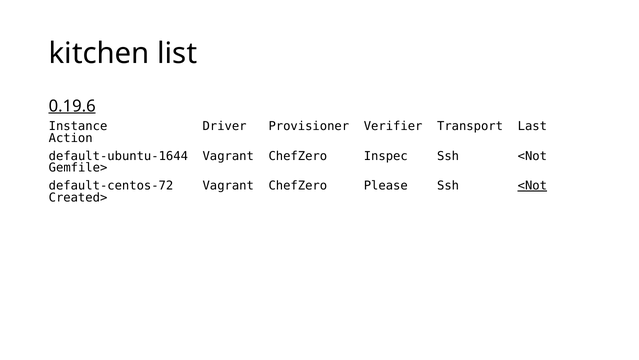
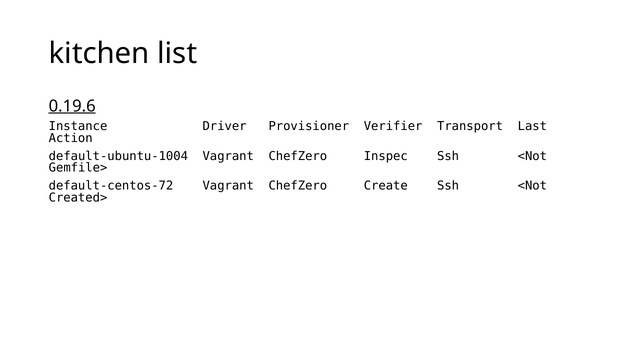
default-ubuntu-1644: default-ubuntu-1644 -> default-ubuntu-1004 (118, 156)
Please: Please -> Create (386, 185)
<Not underline: present -> none (532, 185)
